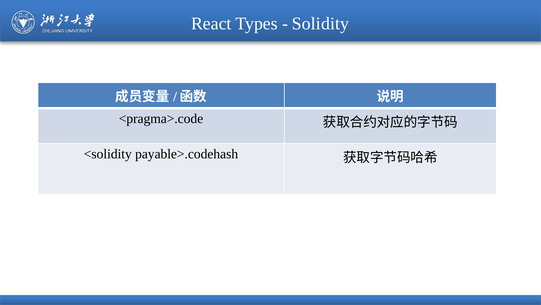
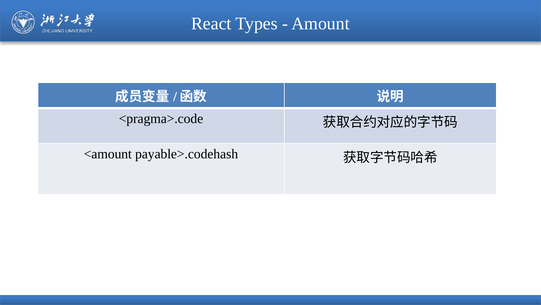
Solidity: Solidity -> Amount (321, 23)
<solidity: <solidity -> <amount (108, 154)
